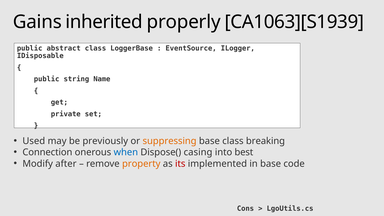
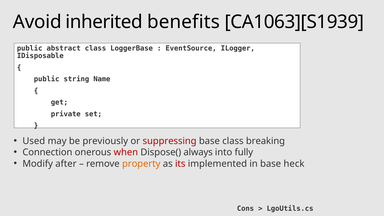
Gains: Gains -> Avoid (37, 22)
properly: properly -> benefits (183, 22)
suppressing colour: orange -> red (170, 141)
when colour: blue -> red (126, 152)
casing: casing -> always (198, 152)
best: best -> fully (244, 152)
code: code -> heck (294, 164)
